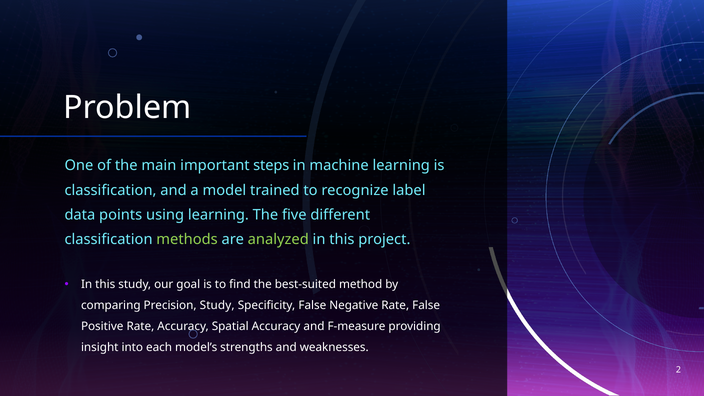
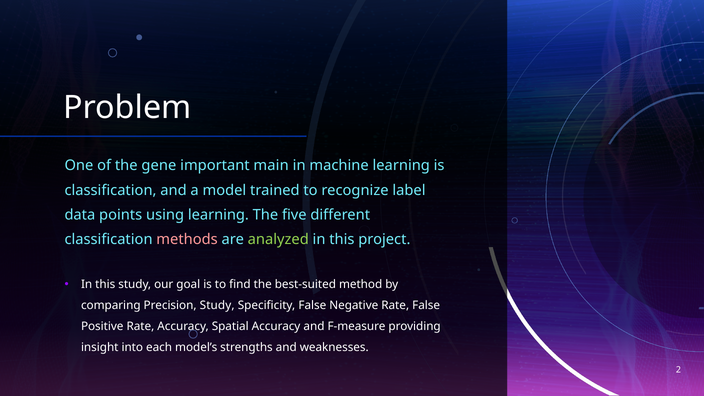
main: main -> gene (159, 166)
steps: steps -> main (271, 166)
methods colour: light green -> pink (187, 240)
